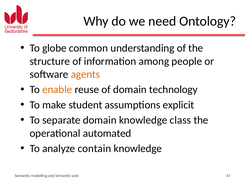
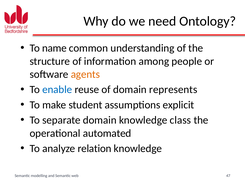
globe: globe -> name (54, 48)
enable colour: orange -> blue (57, 89)
technology: technology -> represents (173, 89)
contain: contain -> relation (94, 148)
